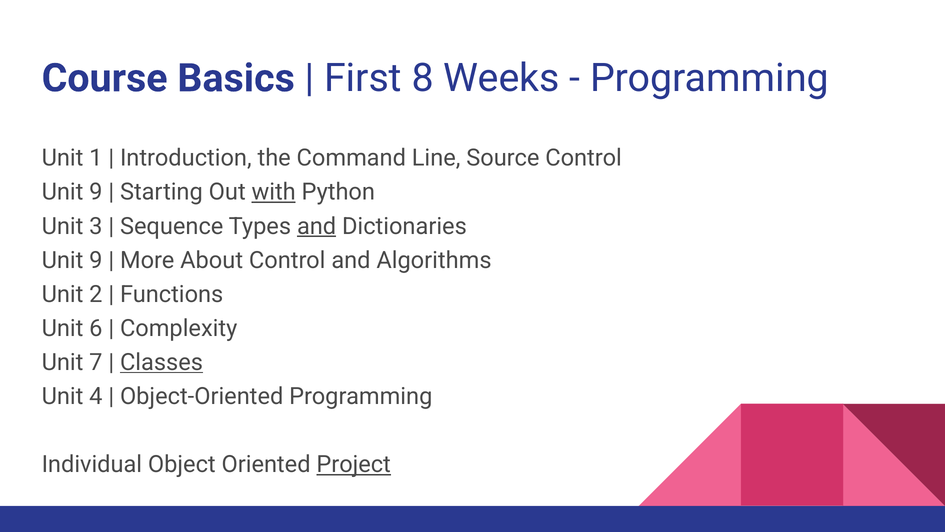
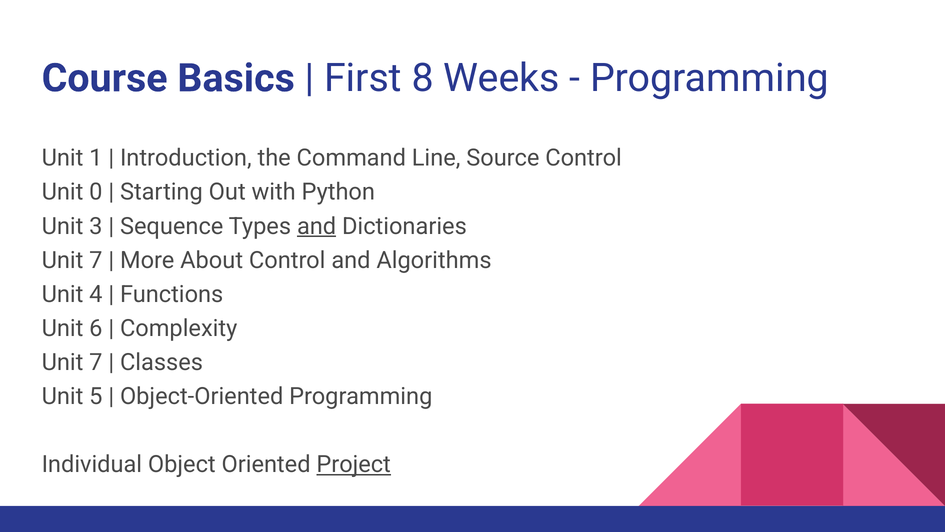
9: 9 -> 0 (96, 192)
with underline: present -> none (274, 192)
9: 9 -> 7 (96, 260)
2: 2 -> 4 (96, 294)
Classes underline: present -> none (161, 362)
4: 4 -> 5 (96, 396)
